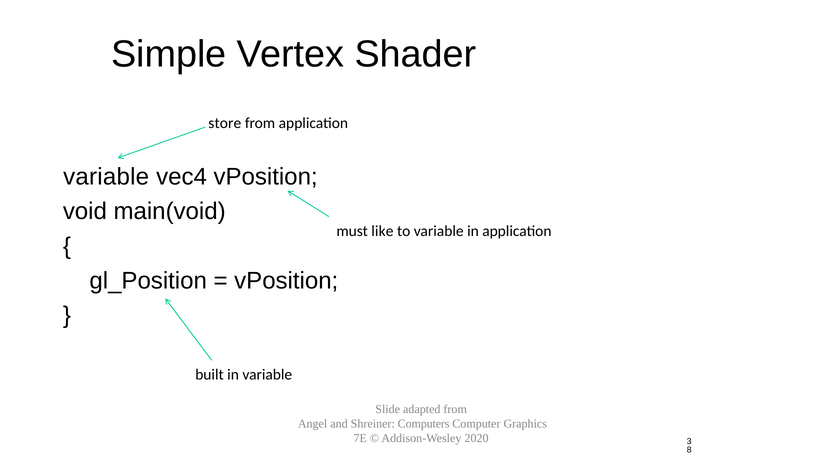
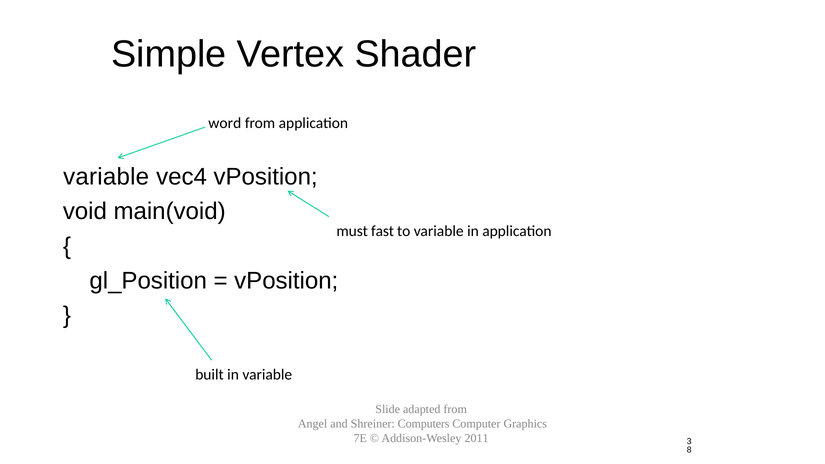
store: store -> word (225, 123)
like: like -> fast (383, 231)
2020: 2020 -> 2011 (477, 438)
